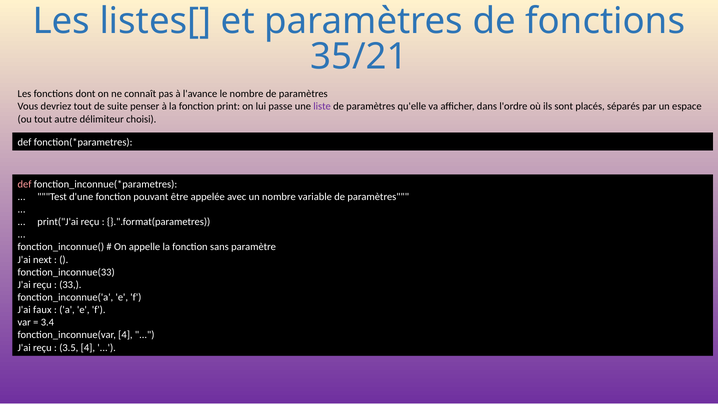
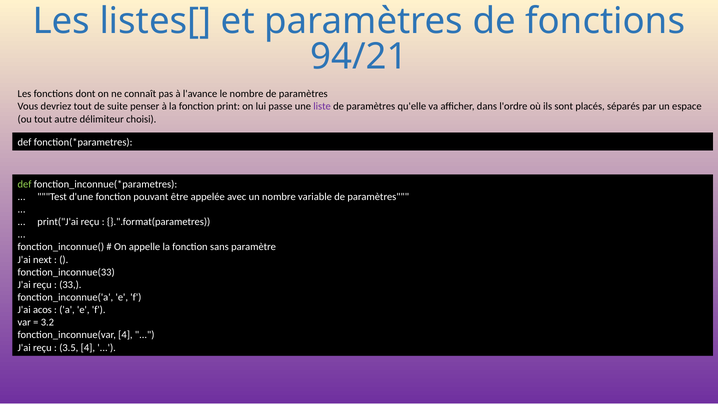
35/21: 35/21 -> 94/21 (359, 57)
def colour: pink -> light green (25, 184)
faux: faux -> acos (42, 310)
3.4: 3.4 -> 3.2 (47, 322)
